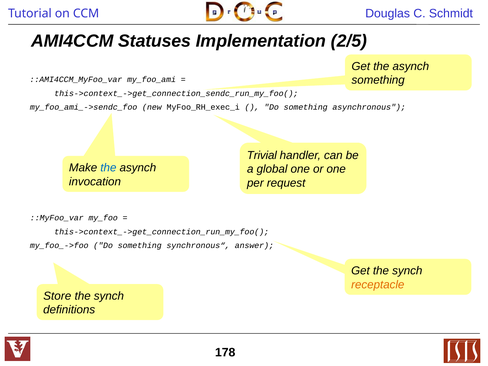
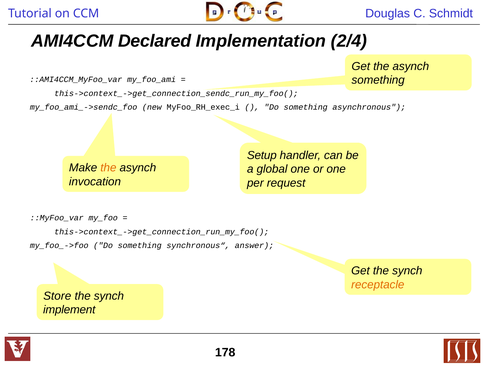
Statuses: Statuses -> Declared (155, 41)
2/5: 2/5 -> 2/4 (349, 41)
Trivial: Trivial -> Setup (262, 155)
the colour: blue -> orange (108, 168)
definitions: definitions -> implement (69, 310)
